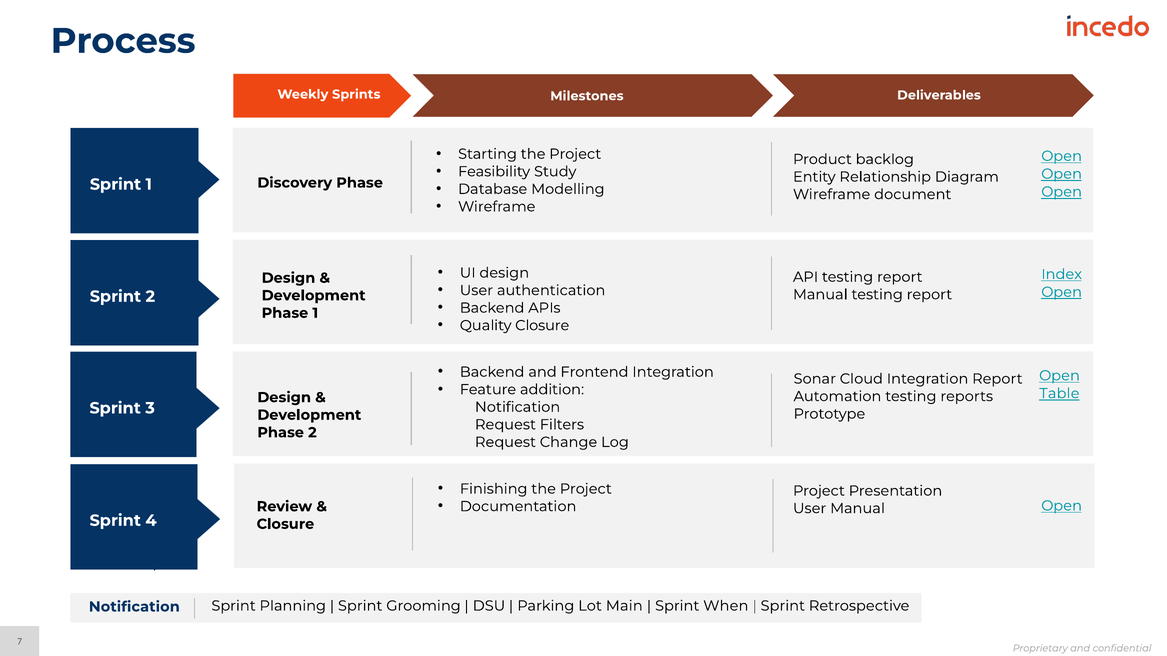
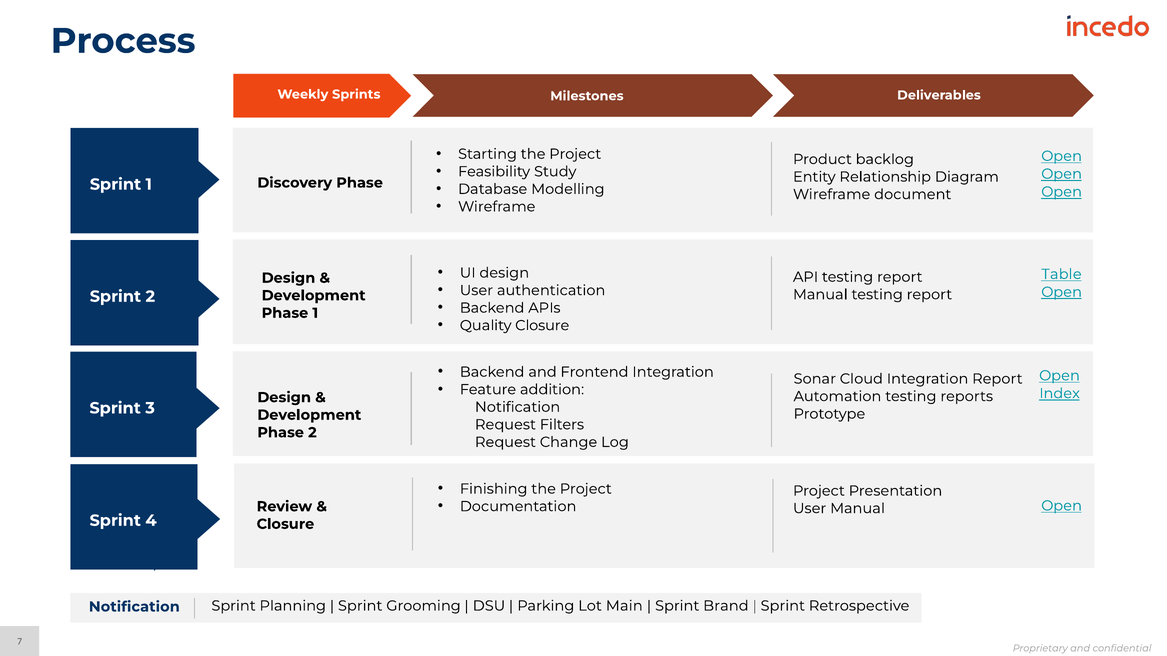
Index: Index -> Table (1062, 274)
Table: Table -> Index (1059, 394)
When: When -> Brand (726, 606)
